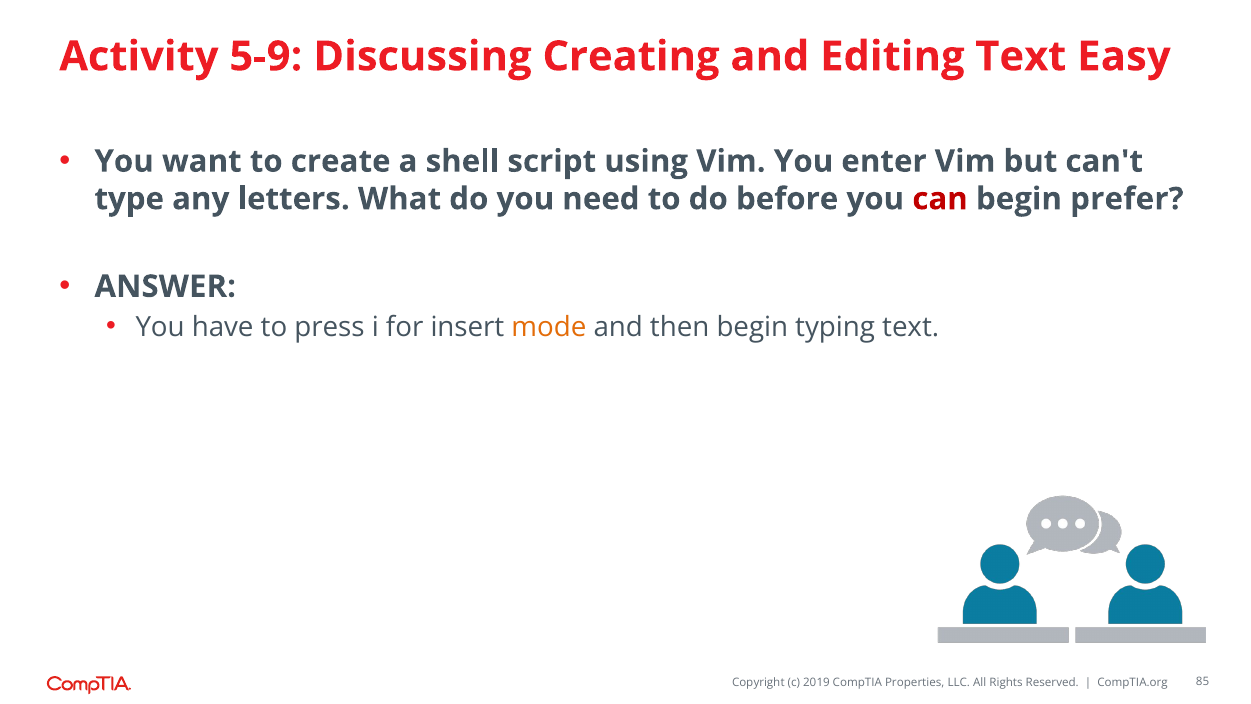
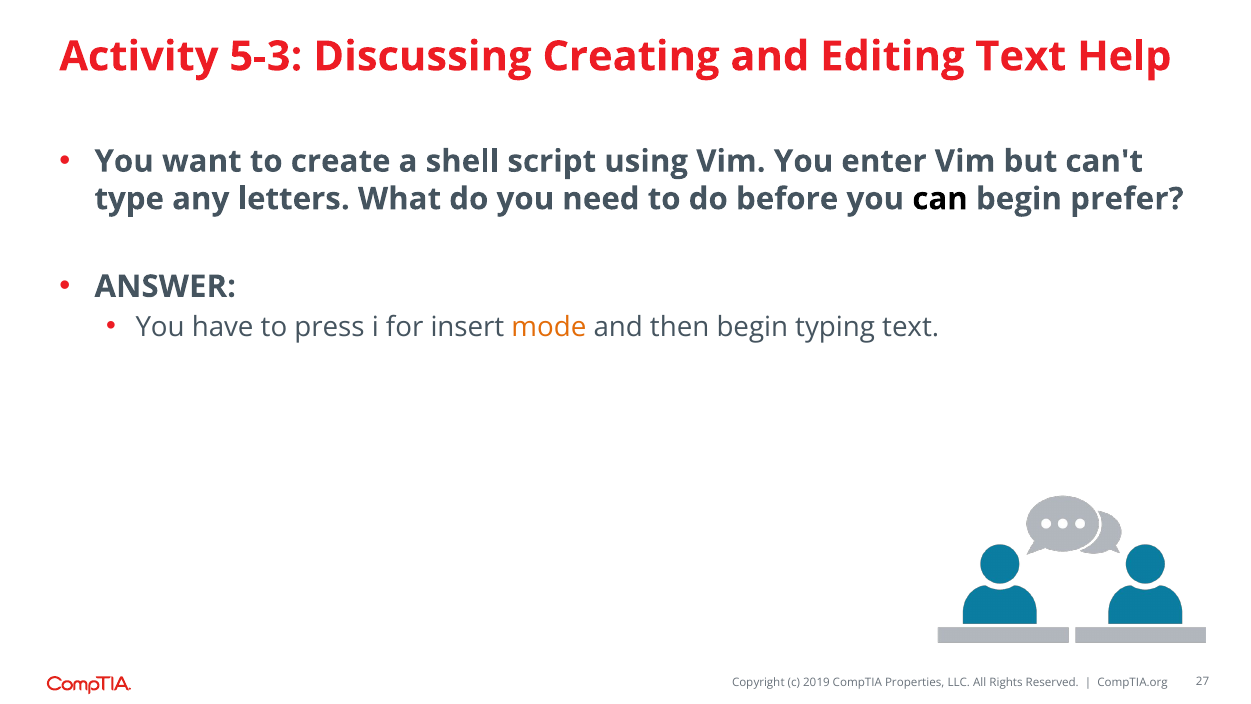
5-9: 5-9 -> 5-3 (266, 57)
Easy: Easy -> Help (1124, 57)
can colour: red -> black (940, 199)
85: 85 -> 27 (1203, 682)
